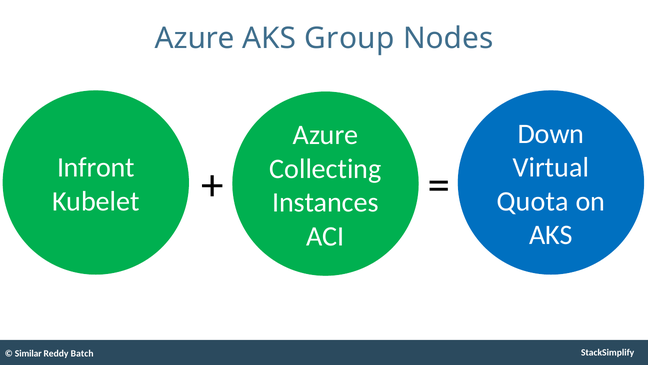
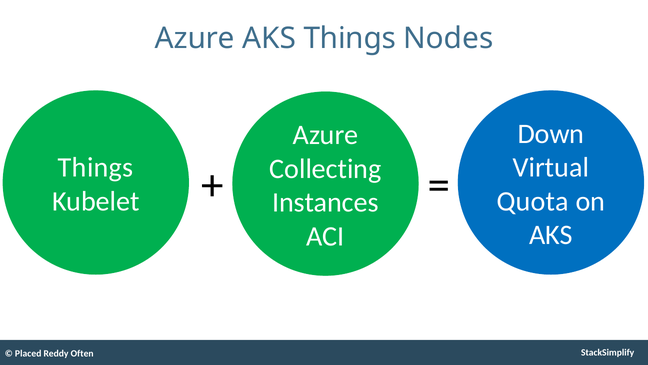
AKS Group: Group -> Things (350, 38)
Infront: Infront -> Things (96, 167)
Similar: Similar -> Placed (28, 353)
Batch: Batch -> Often (82, 353)
